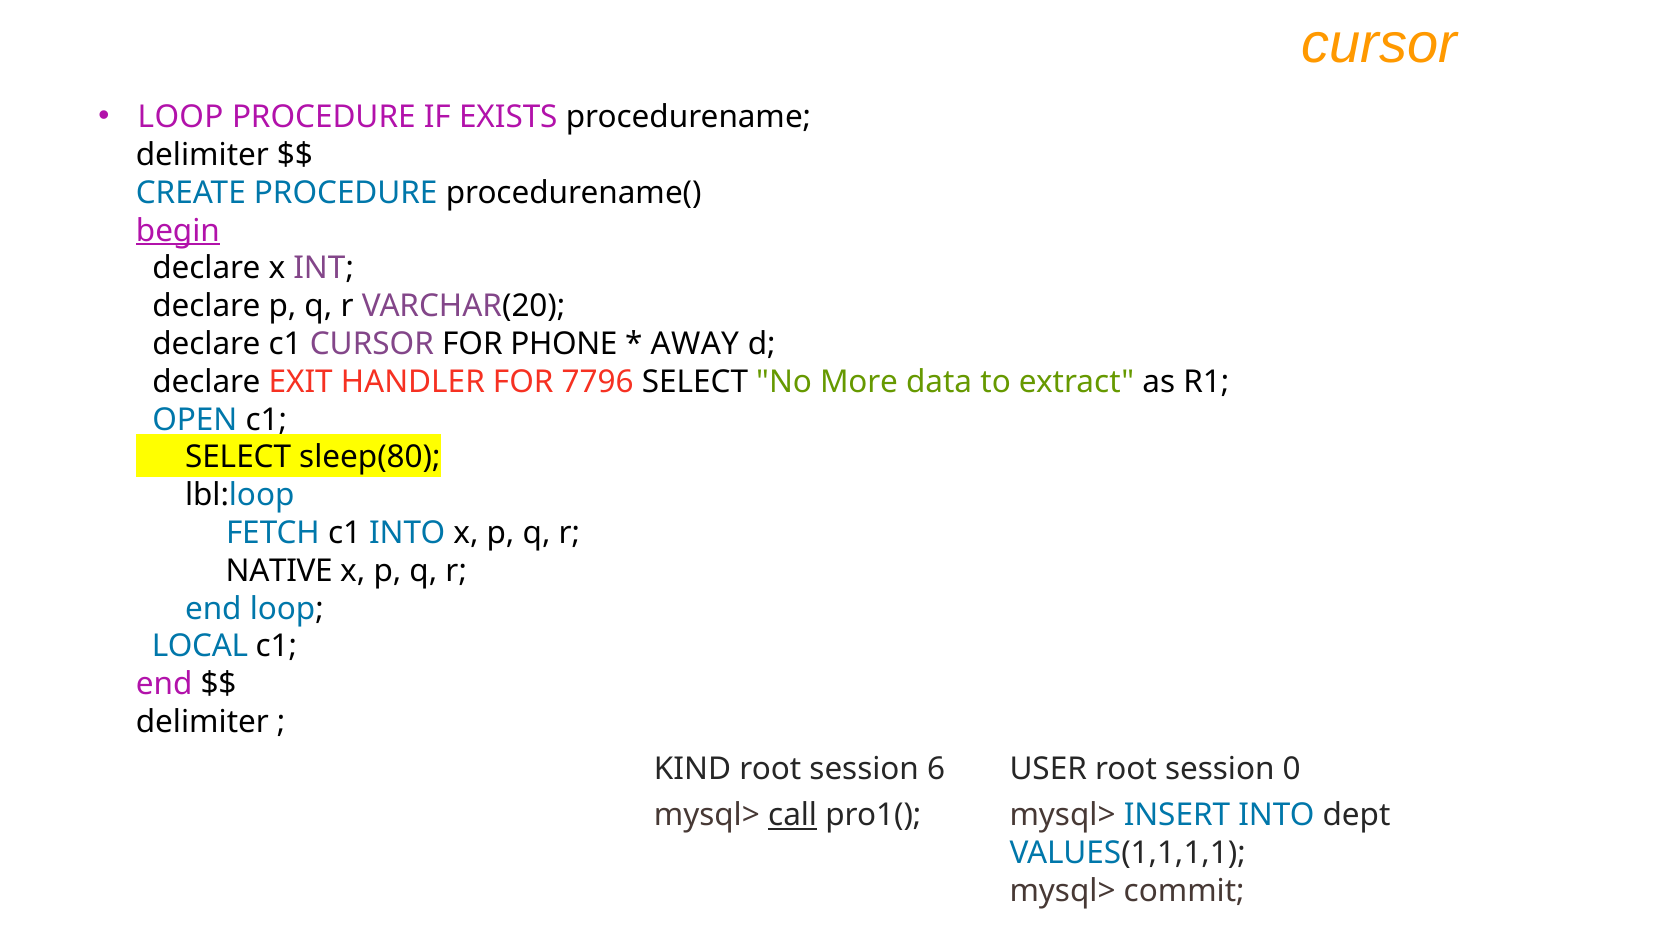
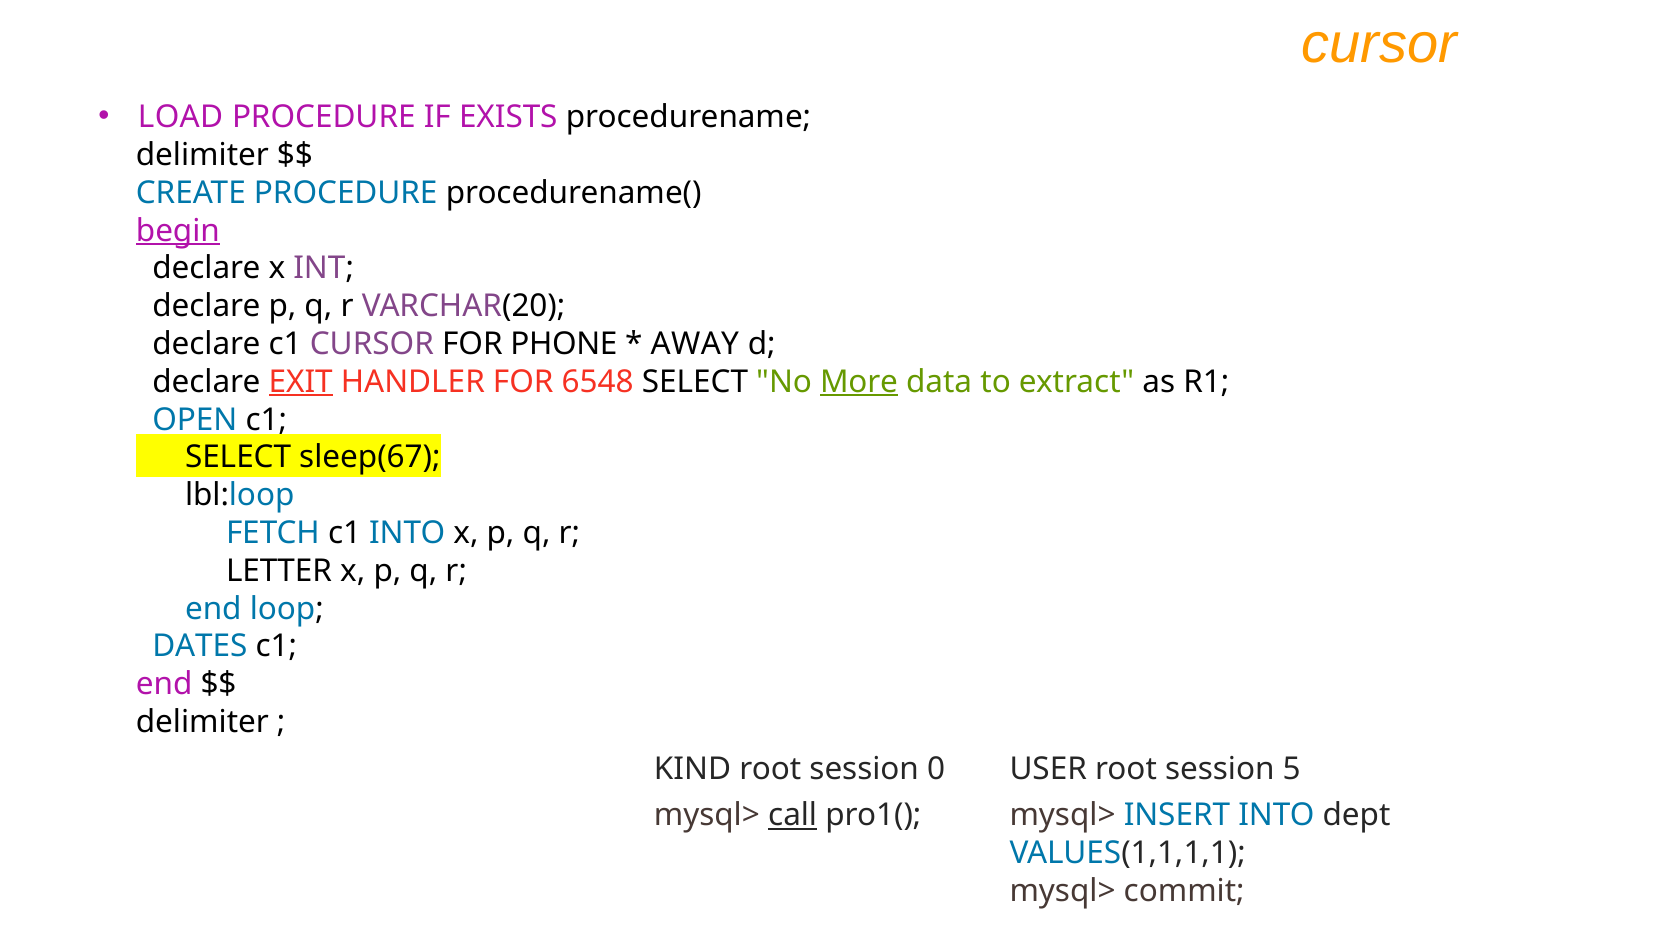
LOOP: LOOP -> LOAD (181, 117)
EXIT underline: none -> present (301, 382)
7796: 7796 -> 6548 (598, 382)
More underline: none -> present (859, 382)
sleep(80: sleep(80 -> sleep(67 (370, 457)
NATIVE: NATIVE -> LETTER (279, 571)
LOCAL: LOCAL -> DATES (200, 646)
6: 6 -> 0 (936, 769)
0: 0 -> 5 (1292, 769)
